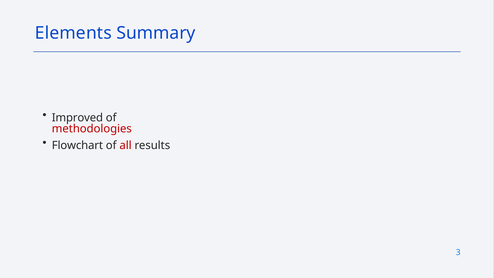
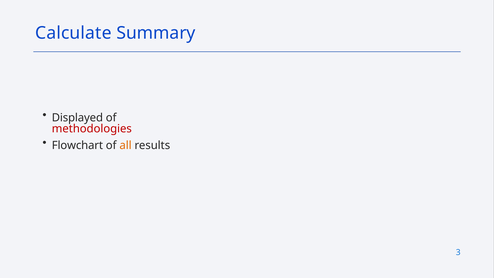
Elements: Elements -> Calculate (73, 33)
Improved: Improved -> Displayed (77, 118)
all colour: red -> orange (126, 145)
